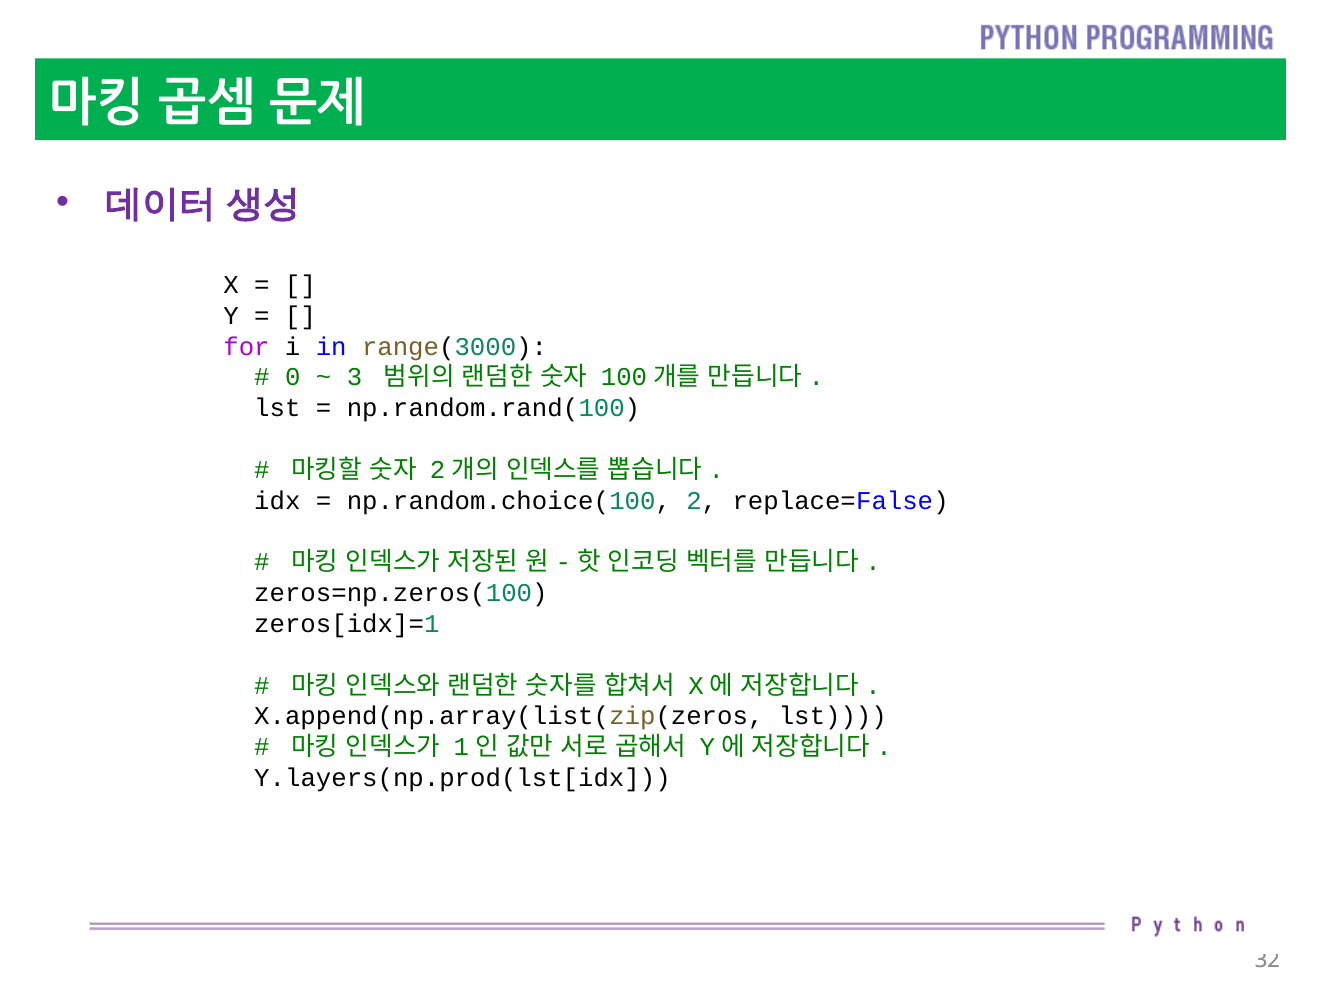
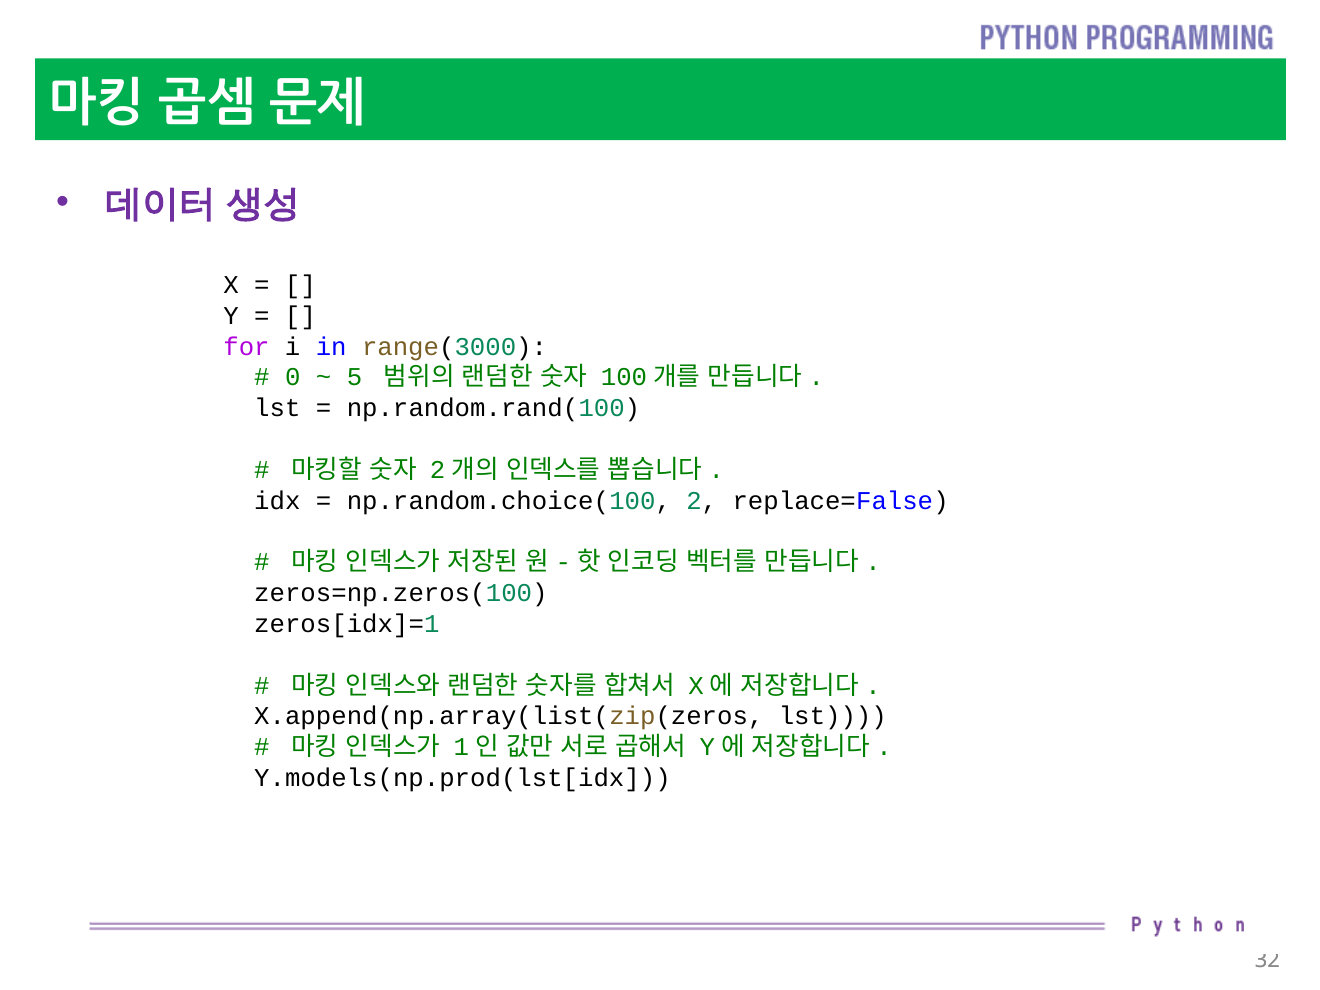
3: 3 -> 5 (354, 377)
Y.layers(np.prod(lst[idx: Y.layers(np.prod(lst[idx -> Y.models(np.prod(lst[idx (462, 778)
